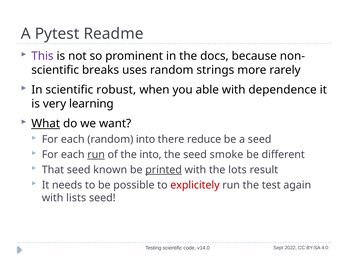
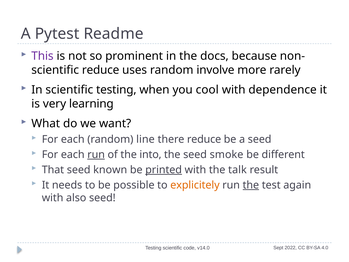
scientific breaks: breaks -> reduce (101, 70)
strings: strings -> involve (215, 70)
scientific robust: robust -> testing (116, 90)
able: able -> cool (207, 90)
What underline: present -> none (46, 124)
random into: into -> line (145, 139)
lots: lots -> talk (237, 170)
explicitely colour: red -> orange (195, 185)
the underline: none -> present (251, 185)
lists: lists -> also (76, 198)
